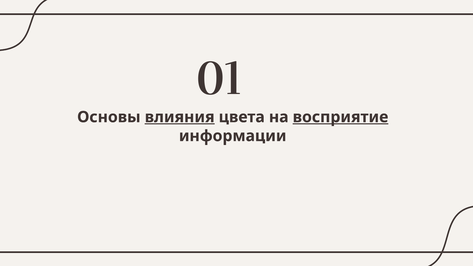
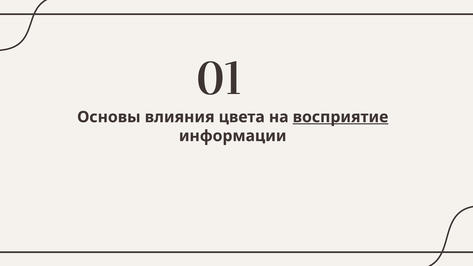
влияния underline: present -> none (180, 117)
